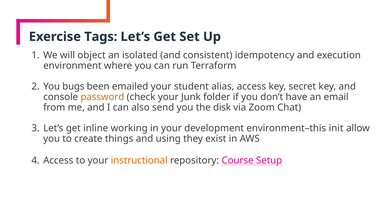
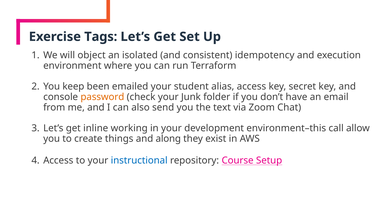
bugs: bugs -> keep (73, 87)
disk: disk -> text (222, 107)
init: init -> call (336, 128)
using: using -> along (168, 139)
instructional colour: orange -> blue (139, 161)
